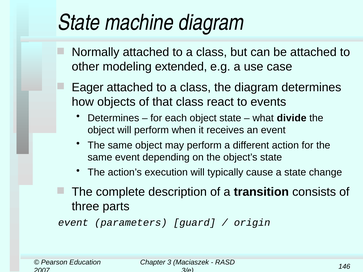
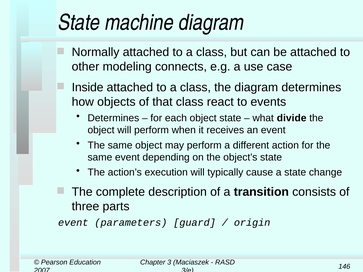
extended: extended -> connects (181, 67)
Eager: Eager -> Inside (88, 87)
